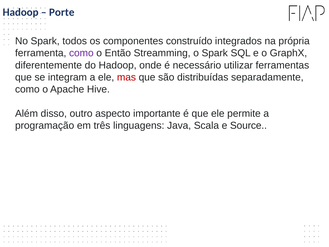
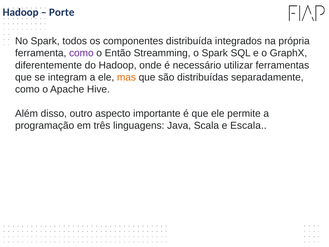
construído: construído -> distribuída (189, 41)
mas colour: red -> orange (126, 77)
Source: Source -> Escala (248, 125)
